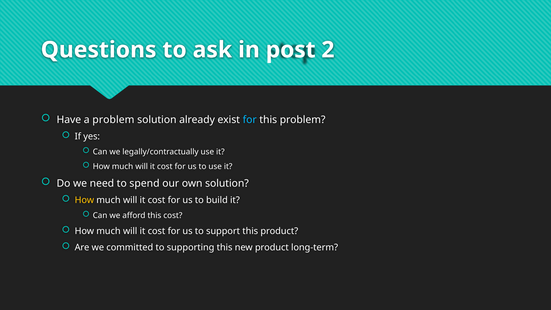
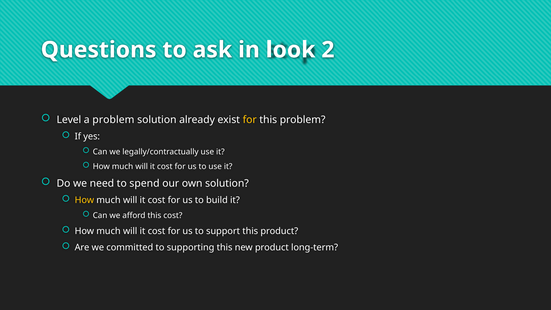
post: post -> look (291, 50)
Have: Have -> Level (69, 120)
for colour: light blue -> yellow (250, 120)
